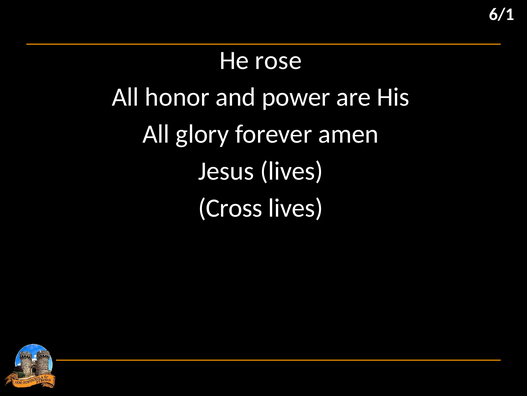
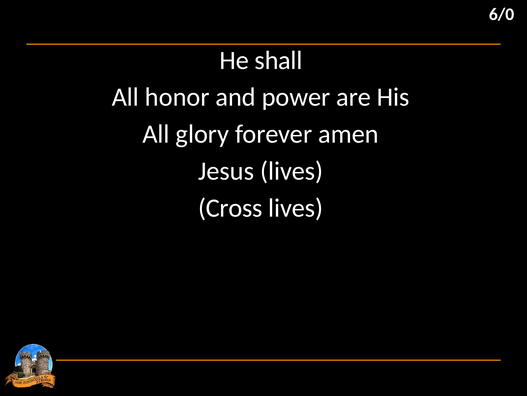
6/1: 6/1 -> 6/0 (502, 14)
rose: rose -> shall (279, 60)
